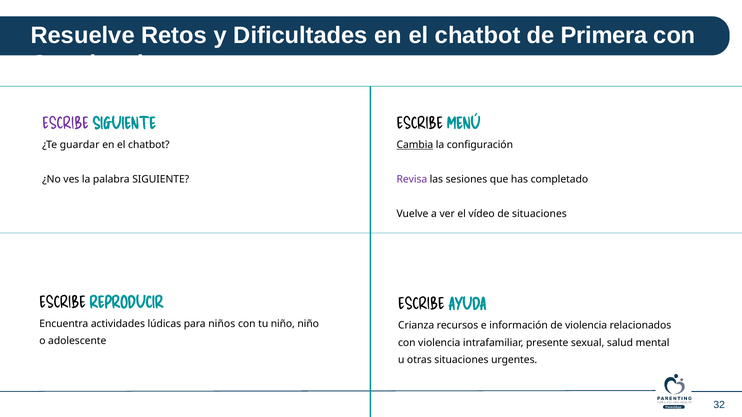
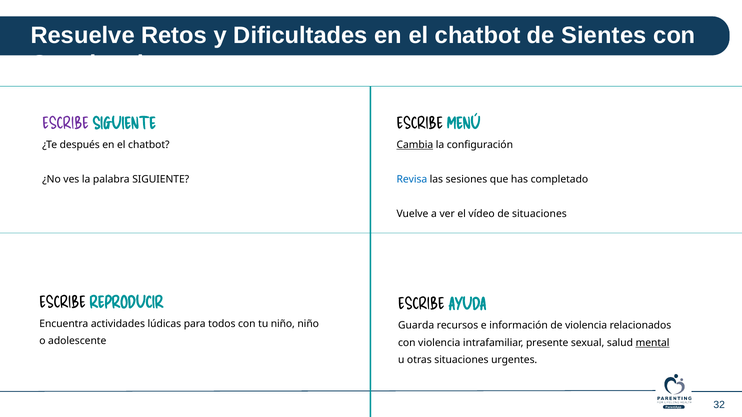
Primera: Primera -> Sientes (604, 36)
guardar: guardar -> después (80, 145)
Revisa colour: purple -> blue (412, 180)
niños: niños -> todos (222, 324)
Crianza: Crianza -> Guarda (416, 326)
mental underline: none -> present (653, 343)
